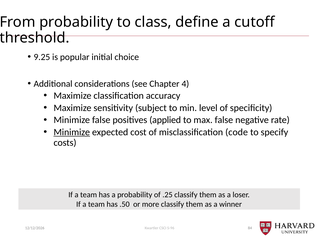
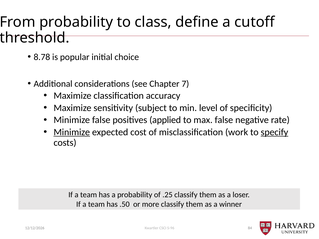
9.25: 9.25 -> 8.78 (42, 57)
4: 4 -> 7 (185, 84)
code: code -> work (237, 132)
specify underline: none -> present (274, 132)
